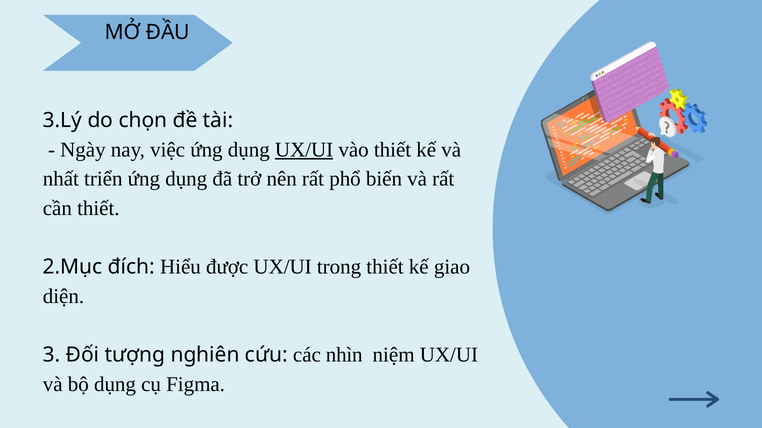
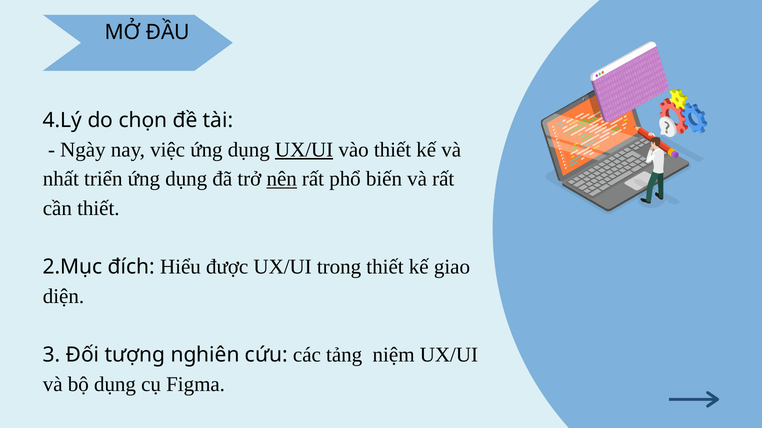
3.Lý: 3.Lý -> 4.Lý (63, 120)
nên underline: none -> present (282, 179)
nhìn: nhìn -> tảng (344, 355)
